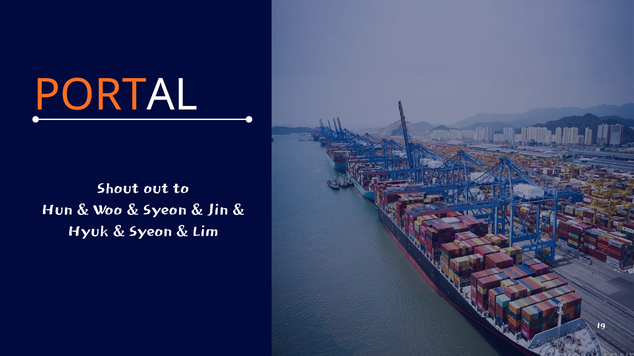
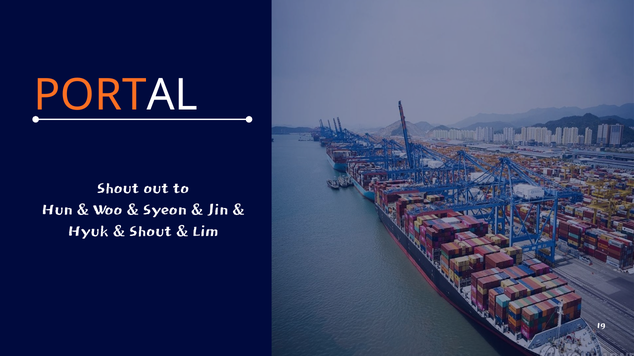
Syeon: Syeon -> Shout (150, 232)
